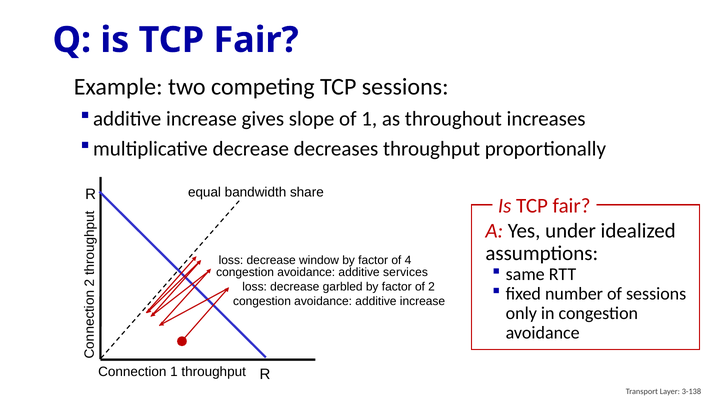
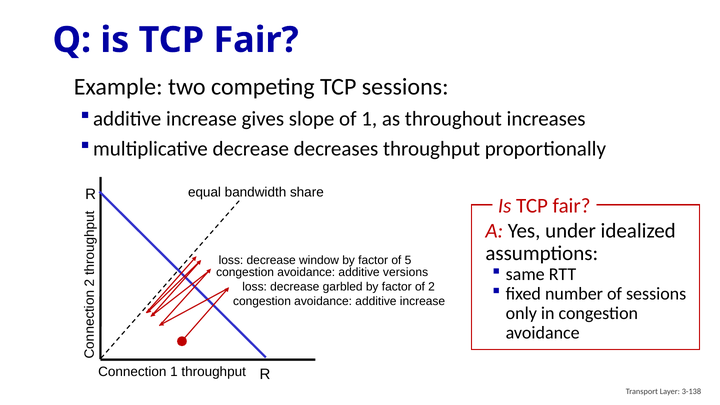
4: 4 -> 5 (408, 260)
services: services -> versions (406, 273)
